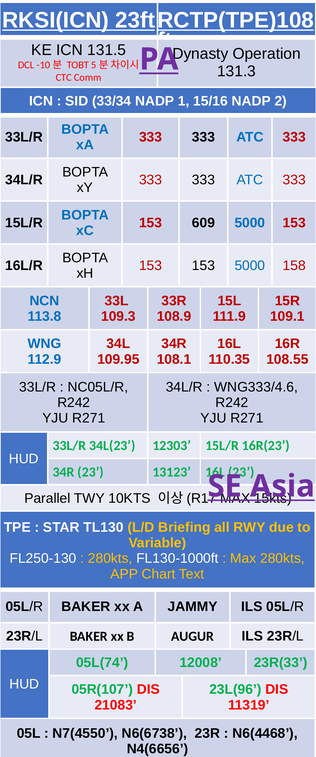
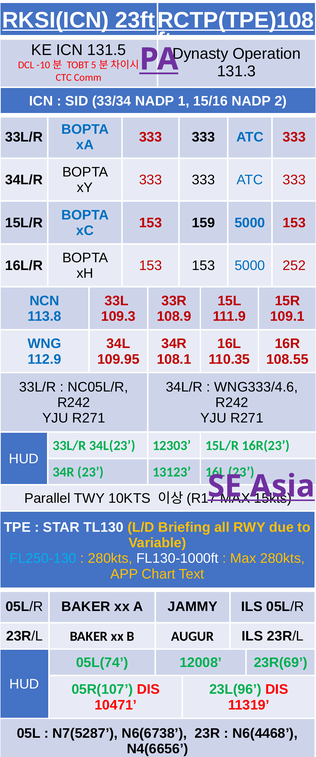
609: 609 -> 159 (203, 223)
158: 158 -> 252 (294, 265)
FL250-130 colour: white -> light blue (43, 558)
23R(33: 23R(33 -> 23R(69 (281, 662)
21083: 21083 -> 10471 (116, 704)
N7(4550: N7(4550 -> N7(5287 (85, 732)
